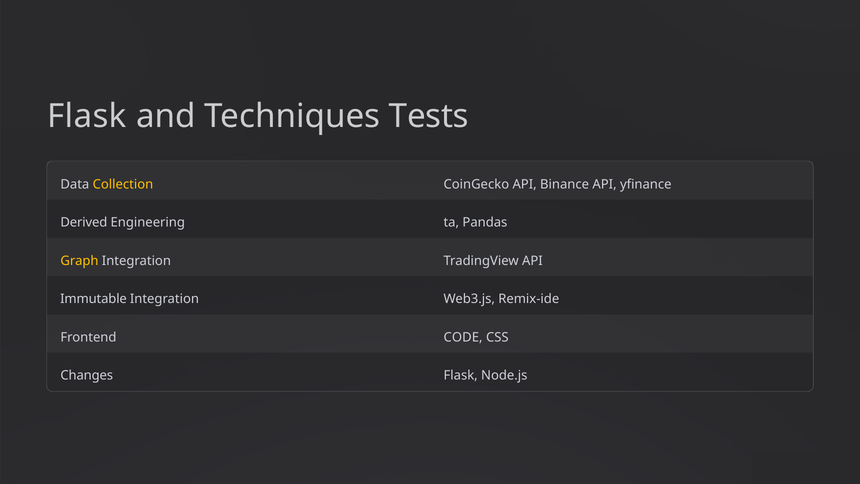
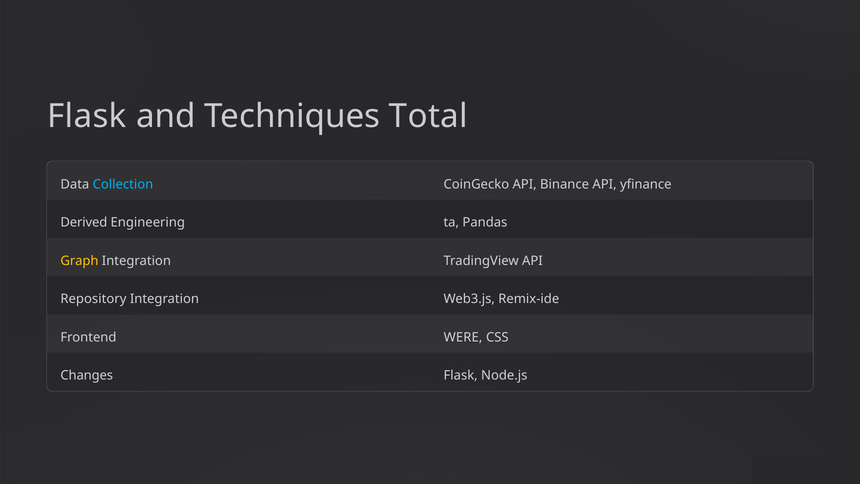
Tests: Tests -> Total (428, 116)
Collection colour: yellow -> light blue (123, 184)
Immutable: Immutable -> Repository (93, 299)
CODE: CODE -> WERE (463, 337)
